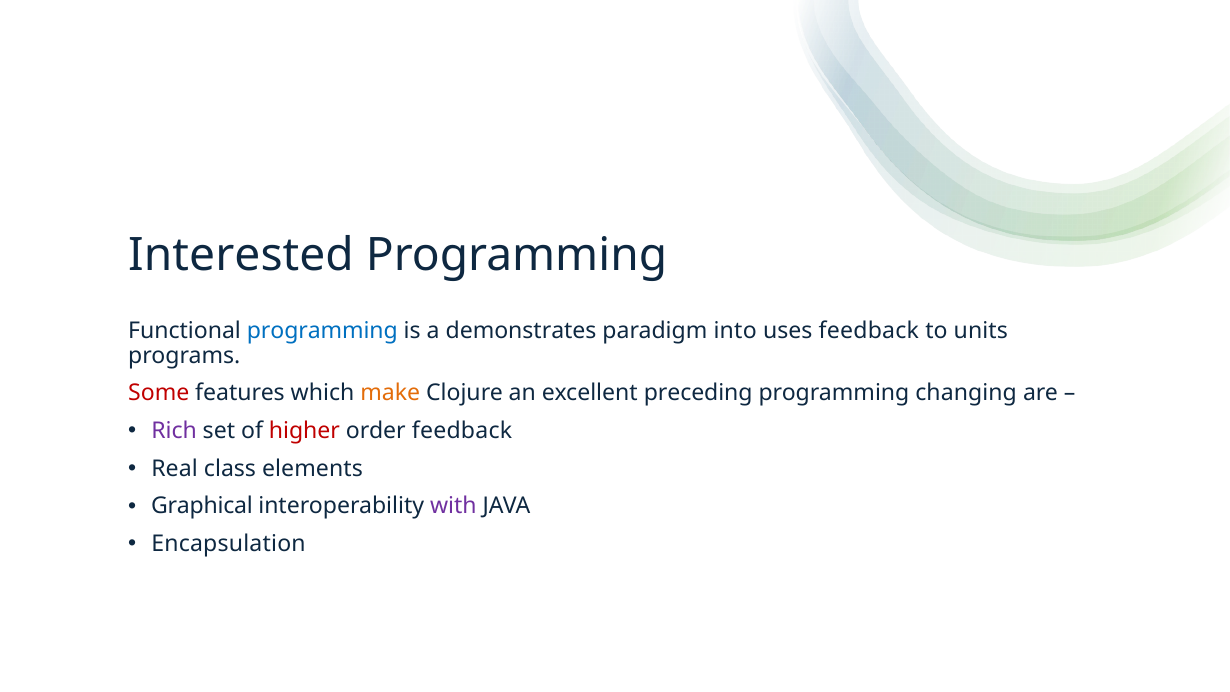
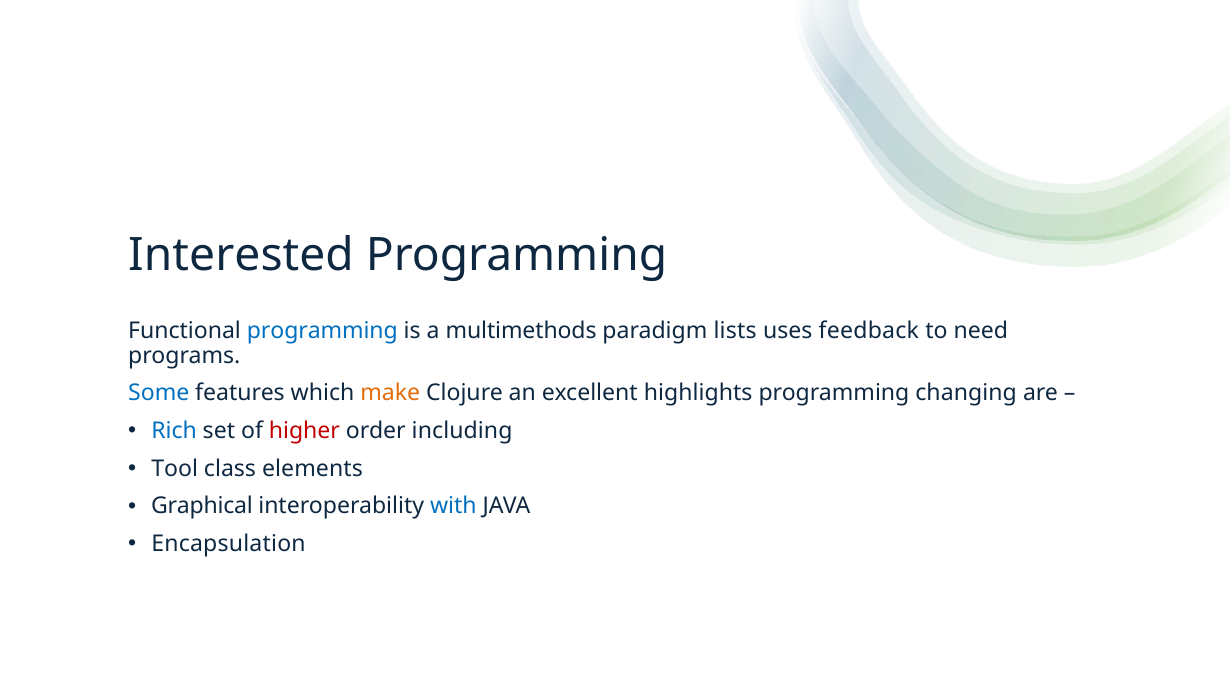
demonstrates: demonstrates -> multimethods (521, 330)
into: into -> lists (735, 330)
units: units -> need (981, 330)
Some colour: red -> blue (159, 393)
preceding: preceding -> highlights (698, 393)
Rich colour: purple -> blue (174, 431)
order feedback: feedback -> including (462, 431)
Real: Real -> Tool (175, 469)
with colour: purple -> blue (453, 506)
